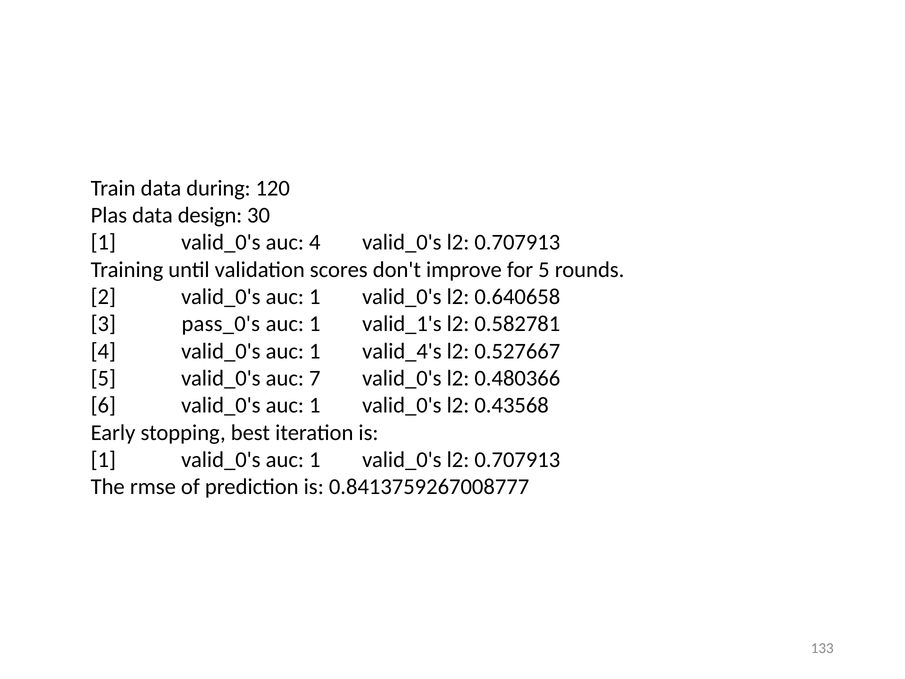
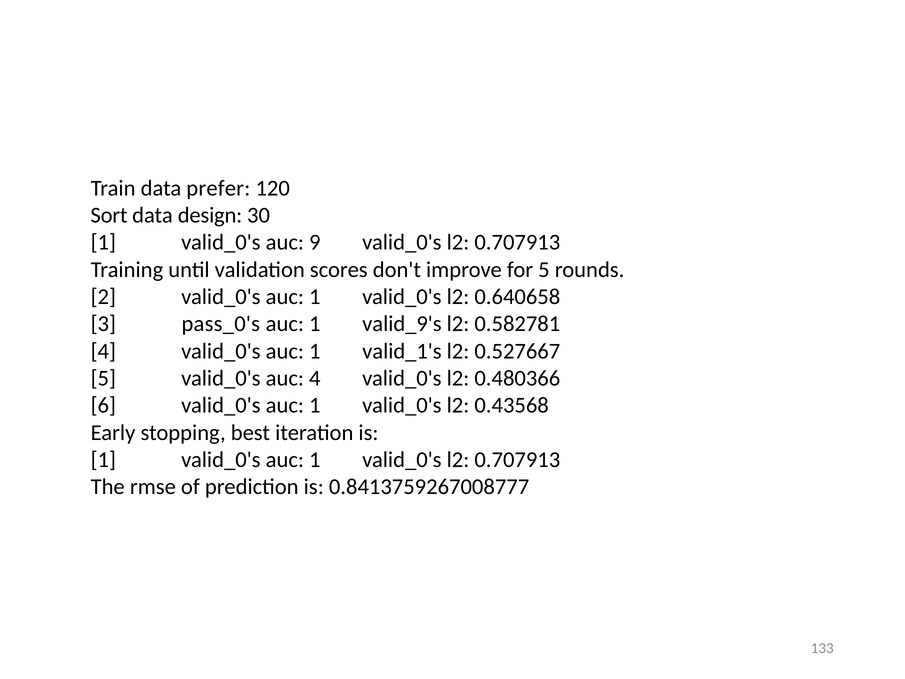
during: during -> prefer (218, 188)
Plas: Plas -> Sort (109, 215)
auc 4: 4 -> 9 (315, 242)
valid_1's: valid_1's -> valid_9's (402, 324)
valid_4's: valid_4's -> valid_1's (402, 351)
auc 7: 7 -> 4 (315, 378)
